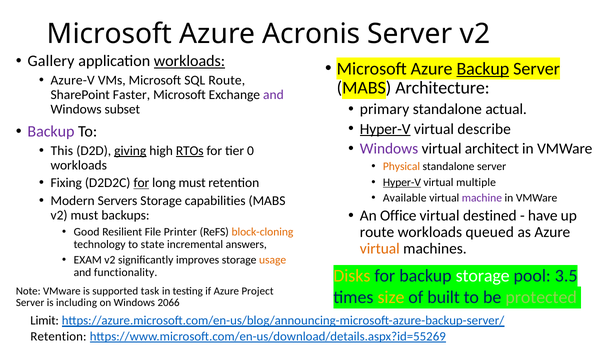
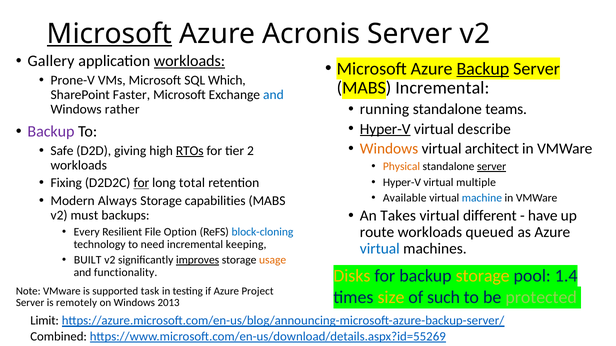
Microsoft underline: none -> present (110, 34)
Azure-V: Azure-V -> Prone-V (73, 80)
SQL Route: Route -> Which (227, 80)
MABS Architecture: Architecture -> Incremental (442, 88)
and colour: purple -> blue (273, 95)
primary: primary -> running (385, 109)
actual: actual -> teams (506, 109)
subset: subset -> rather (122, 109)
Windows colour: purple -> orange (389, 149)
This: This -> Safe (62, 151)
giving underline: present -> none (130, 151)
0: 0 -> 2 (251, 151)
server underline: none -> present (492, 167)
long must: must -> total (192, 183)
Hyper-V underline: present -> none (402, 182)
machine colour: purple -> blue (482, 198)
Servers: Servers -> Always (117, 201)
Office: Office -> Takes (398, 216)
destined: destined -> different (490, 216)
Good: Good -> Every (87, 232)
Printer: Printer -> Option (180, 232)
block-cloning colour: orange -> blue (262, 232)
state: state -> need (153, 245)
answers: answers -> keeping (246, 245)
virtual colour: orange -> blue (380, 249)
EXAM: EXAM -> BUILT (88, 260)
improves underline: none -> present (198, 260)
storage colour: white -> yellow (483, 276)
3.5: 3.5 -> 1.4 (566, 276)
built: built -> such (444, 298)
including: including -> remotely (77, 303)
2066: 2066 -> 2013 (169, 303)
Retention: Retention -> Combined (59, 337)
